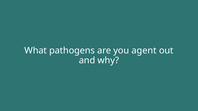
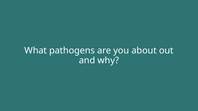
agent: agent -> about (144, 51)
